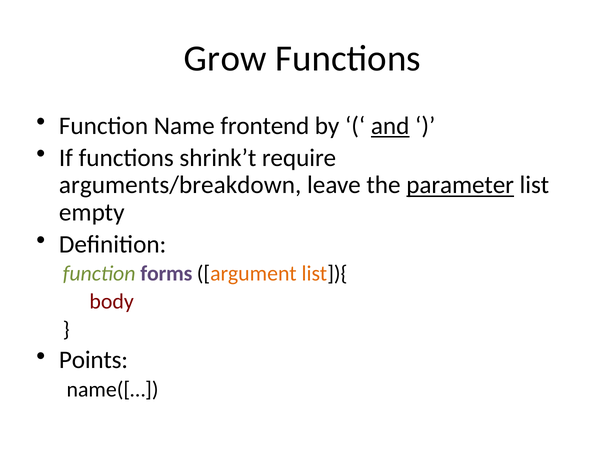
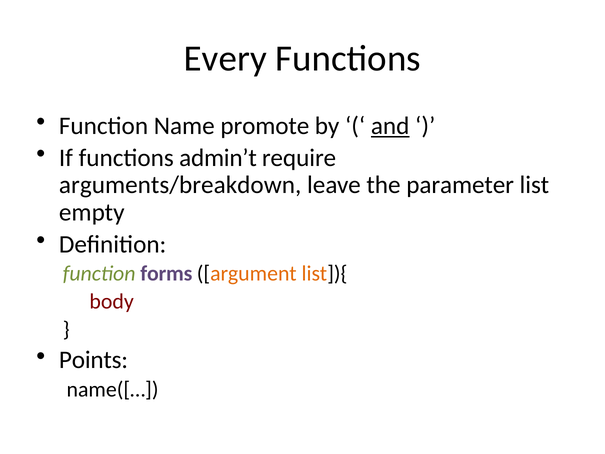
Grow: Grow -> Every (225, 59)
frontend: frontend -> promote (265, 126)
shrink’t: shrink’t -> admin’t (218, 158)
parameter underline: present -> none (460, 185)
